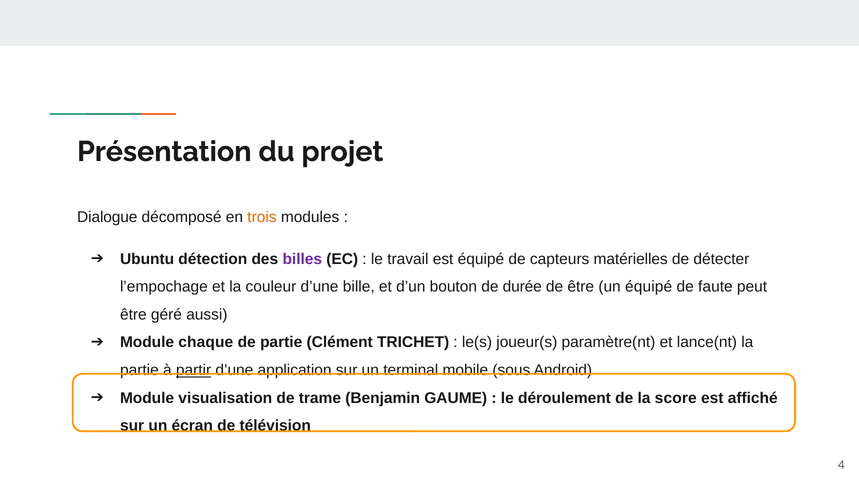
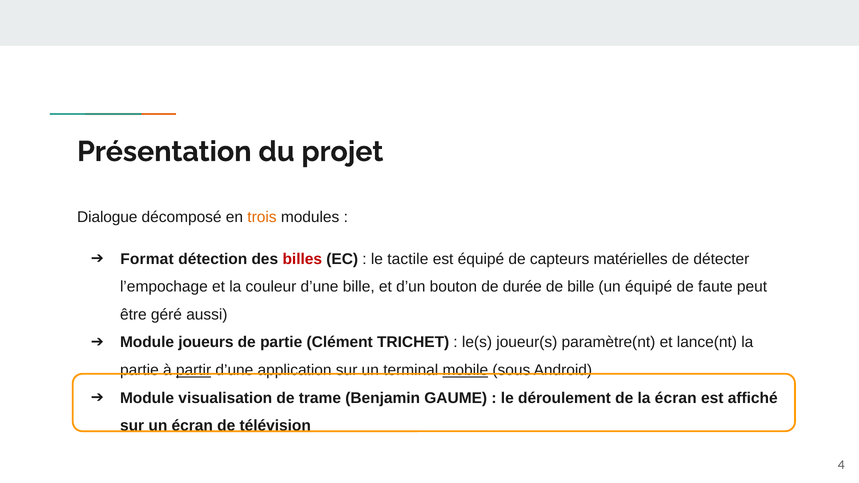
Ubuntu: Ubuntu -> Format (147, 259)
billes colour: purple -> red (302, 259)
travail: travail -> tactile (408, 259)
de être: être -> bille (581, 287)
chaque: chaque -> joueurs (206, 343)
mobile underline: none -> present (465, 370)
la score: score -> écran (676, 398)
